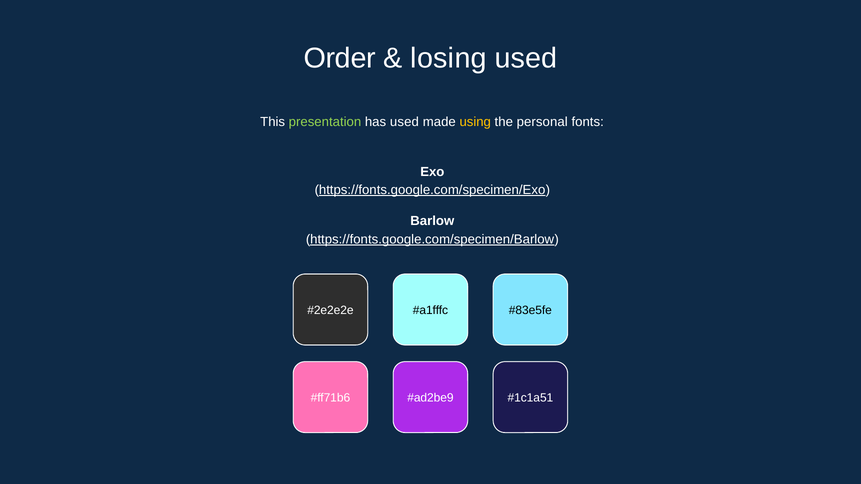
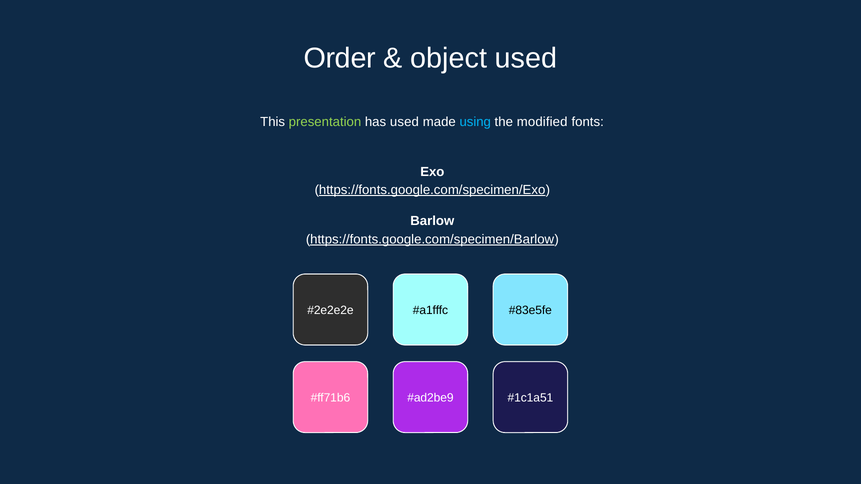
losing: losing -> object (449, 58)
using colour: yellow -> light blue (475, 122)
personal: personal -> modified (542, 122)
